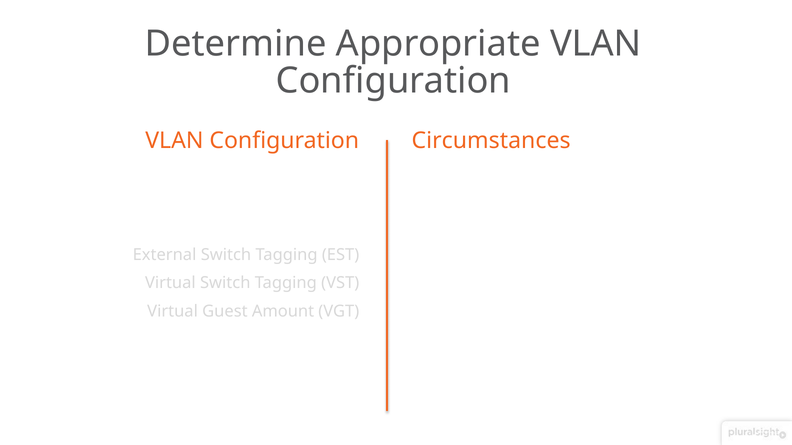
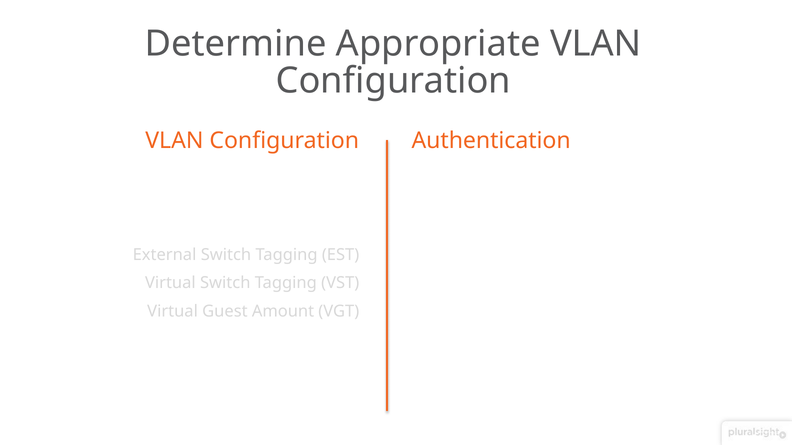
Circumstances: Circumstances -> Authentication (491, 141)
